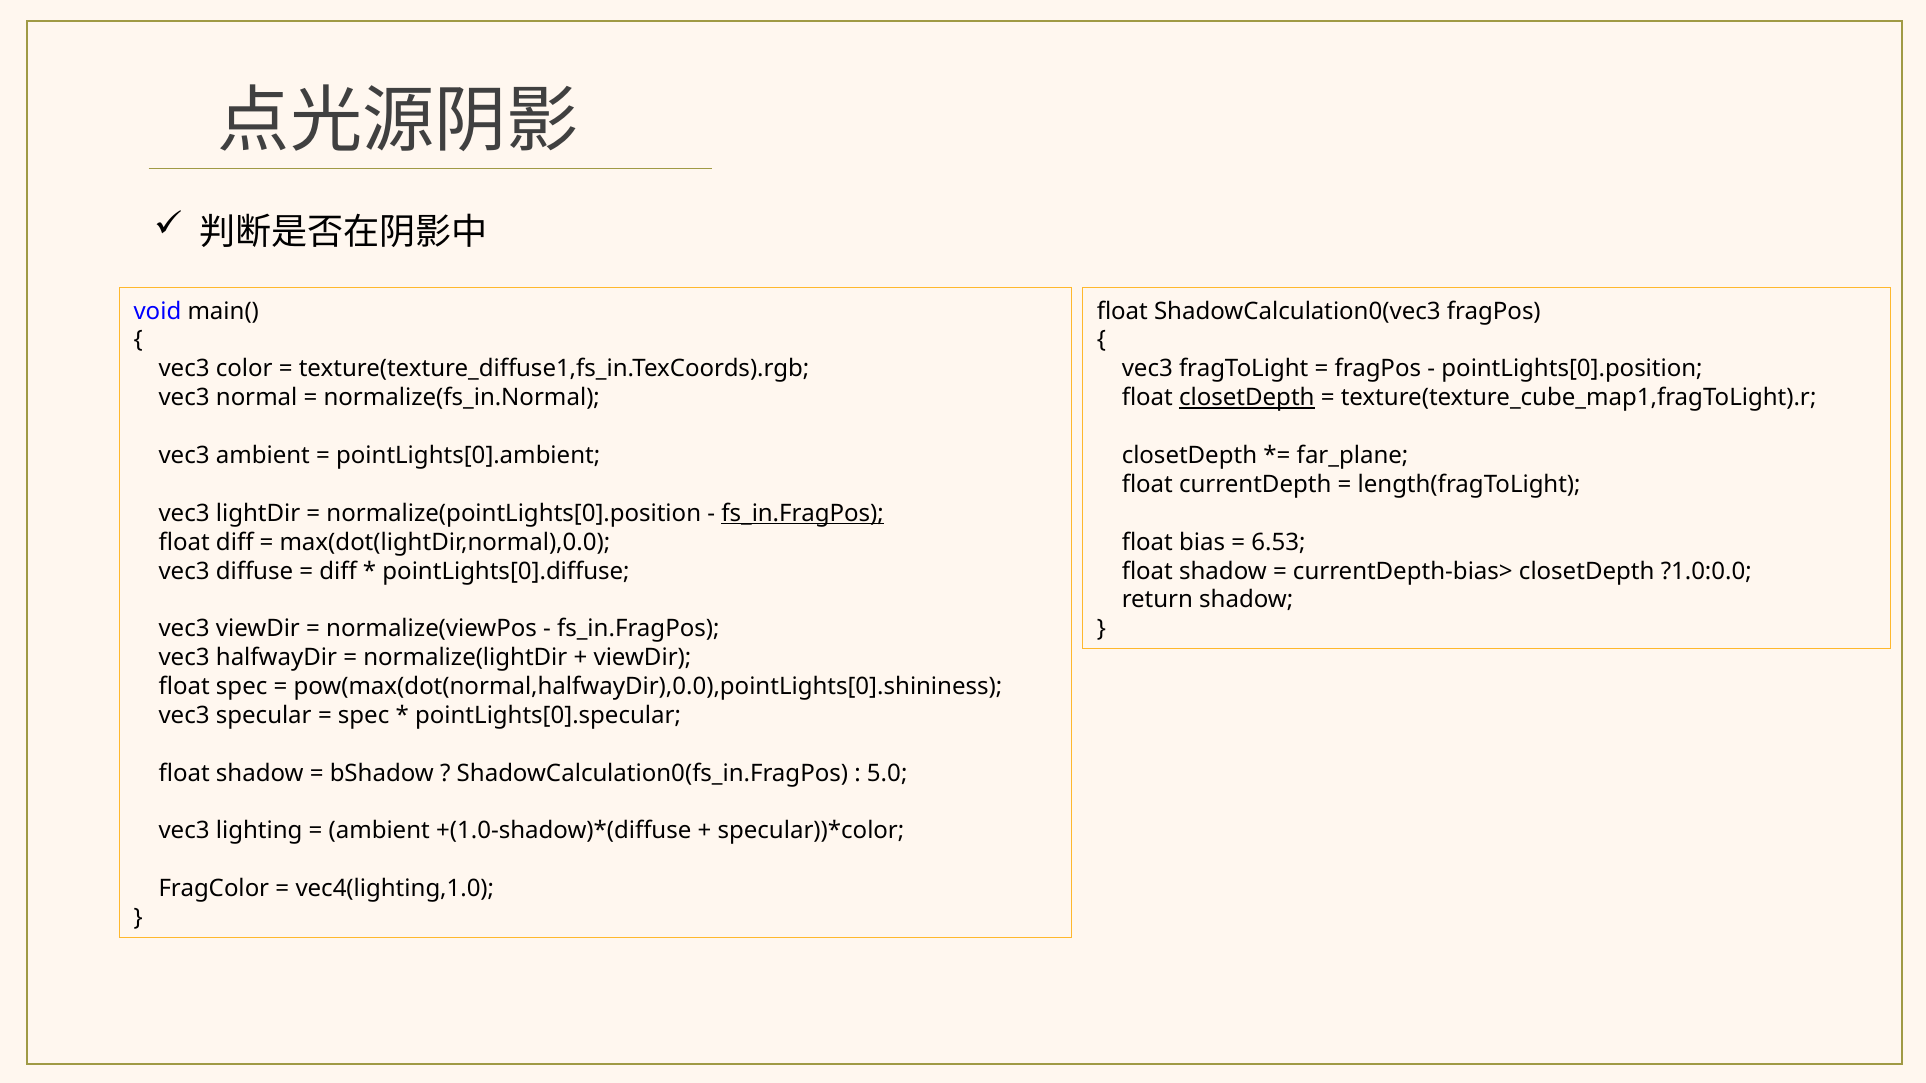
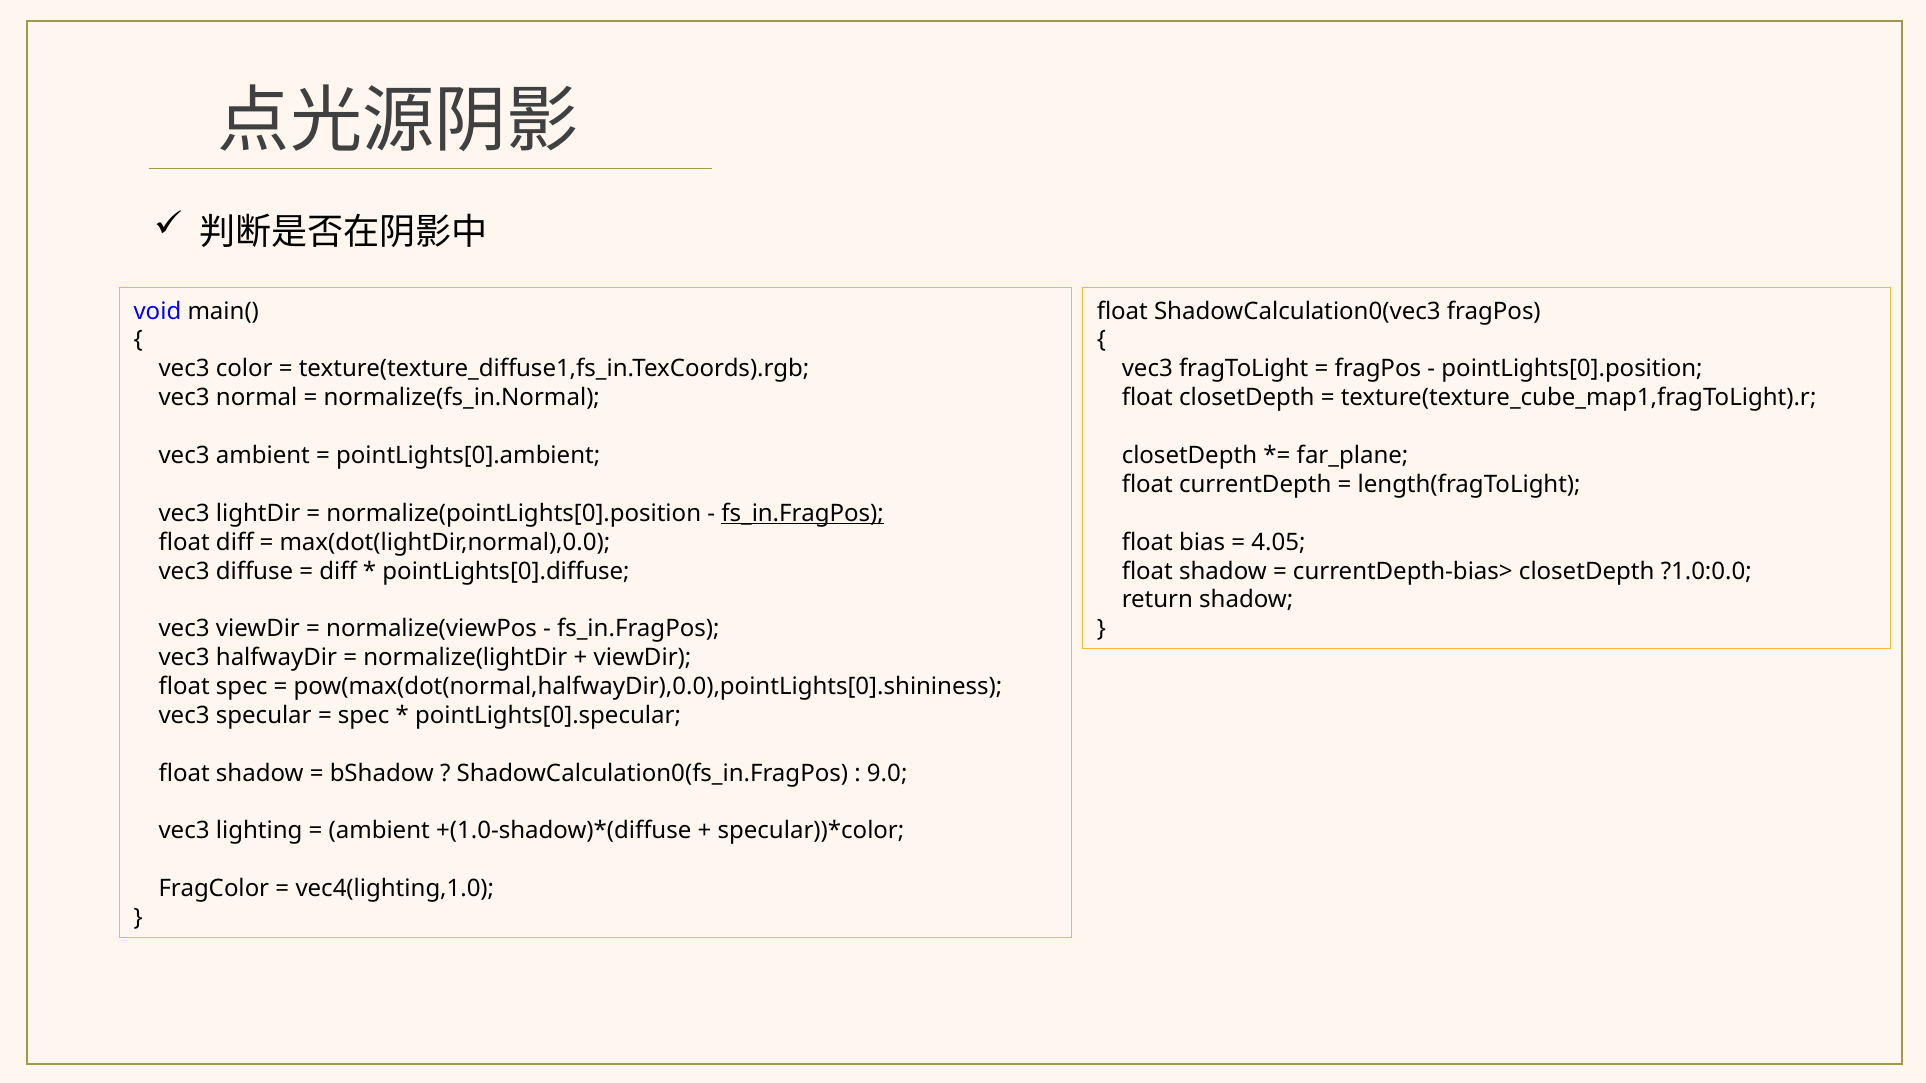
closetDepth underline: present -> none (1247, 398)
6.53: 6.53 -> 4.05 (1278, 542)
5.0: 5.0 -> 9.0 (887, 774)
